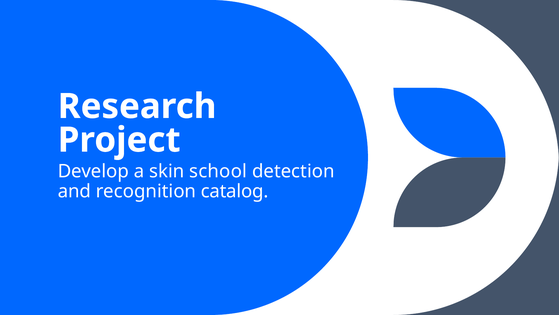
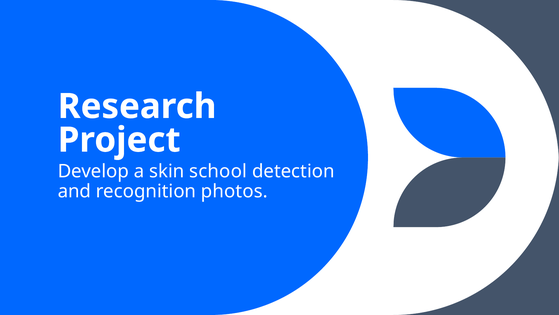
catalog: catalog -> photos (234, 191)
